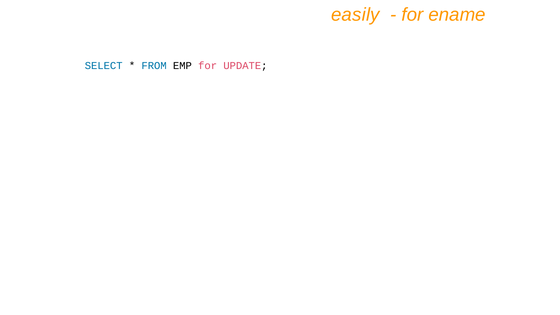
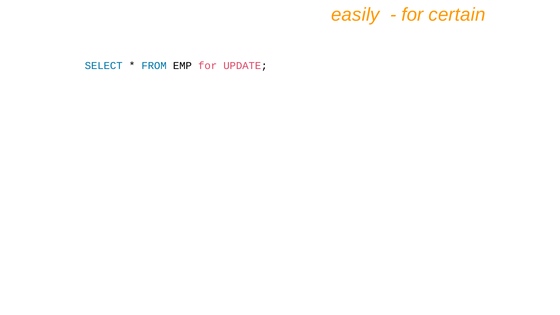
ename: ename -> certain (457, 15)
